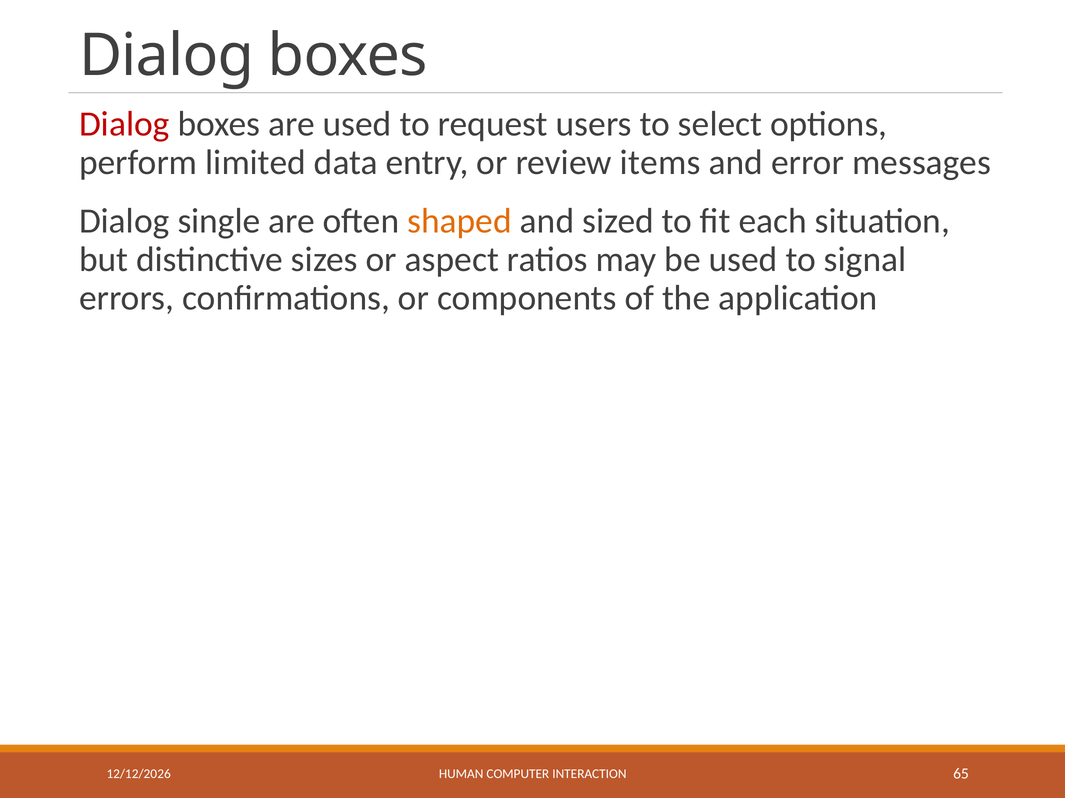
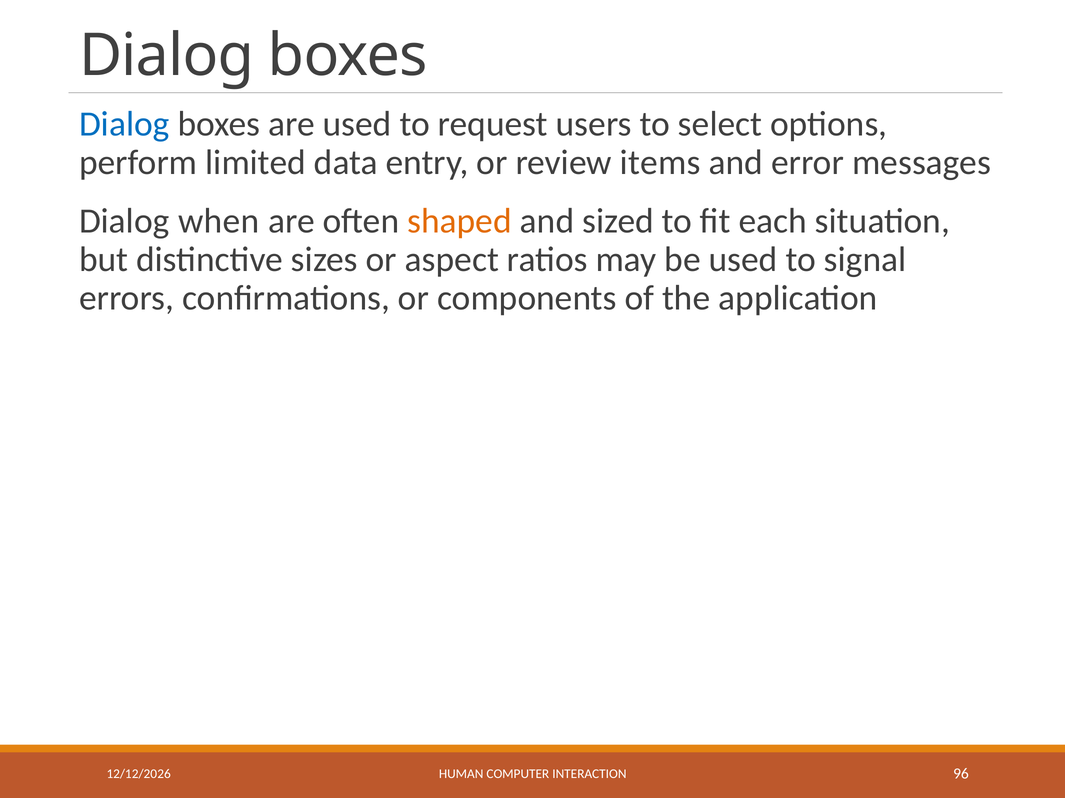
Dialog colour: red -> blue (124, 124)
single: single -> when (219, 221)
65: 65 -> 96 (961, 775)
